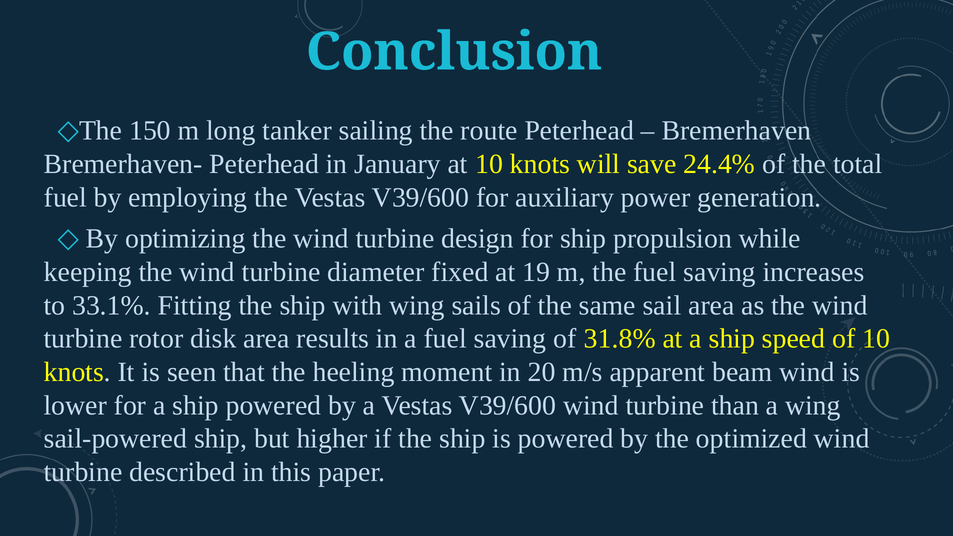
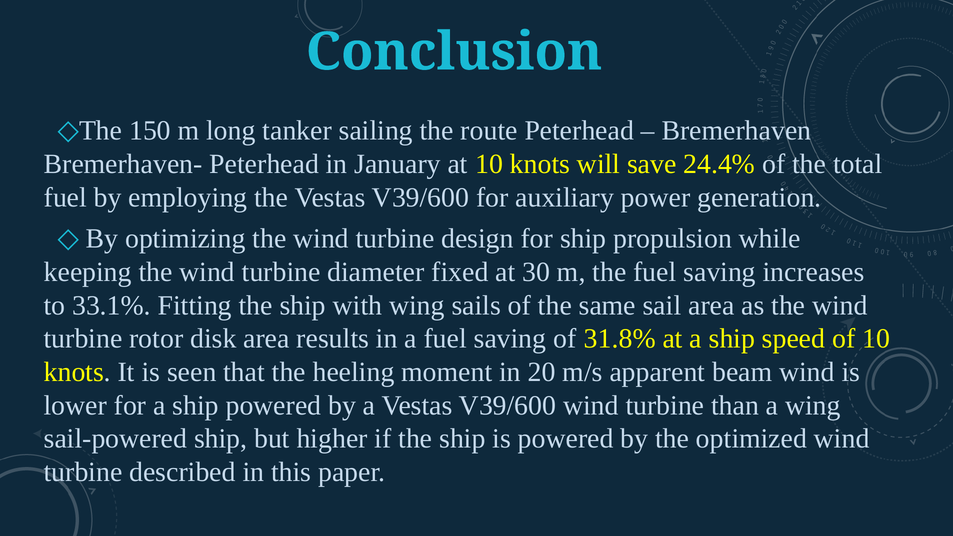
19: 19 -> 30 (536, 272)
